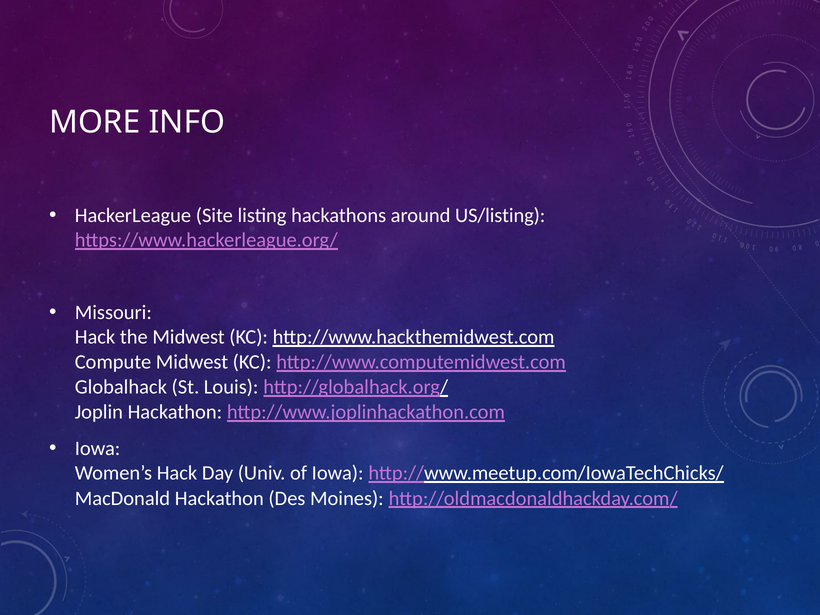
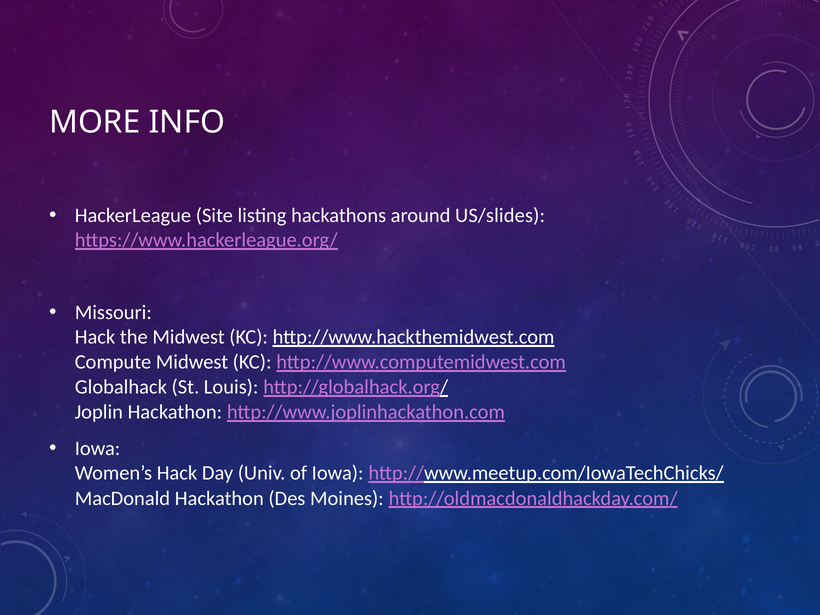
US/listing: US/listing -> US/slides (500, 216)
